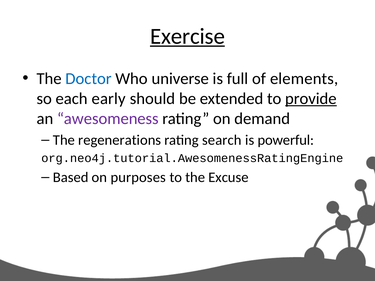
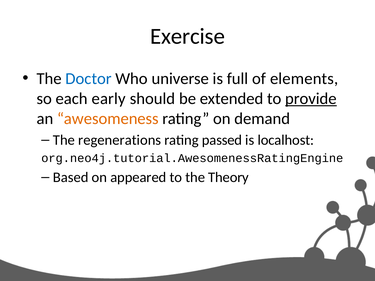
Exercise underline: present -> none (188, 36)
awesomeness colour: purple -> orange (108, 119)
search: search -> passed (222, 140)
powerful: powerful -> localhost (286, 140)
purposes: purposes -> appeared (138, 177)
Excuse: Excuse -> Theory (229, 177)
